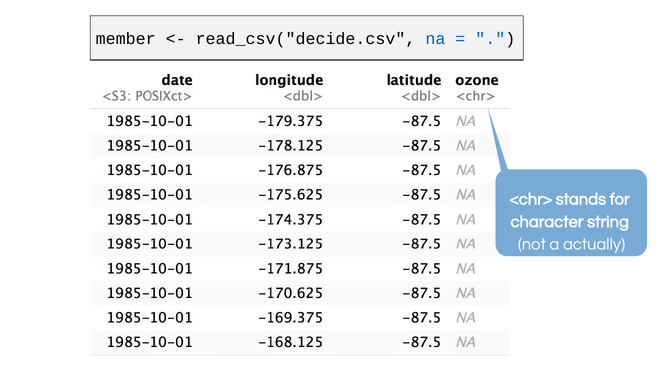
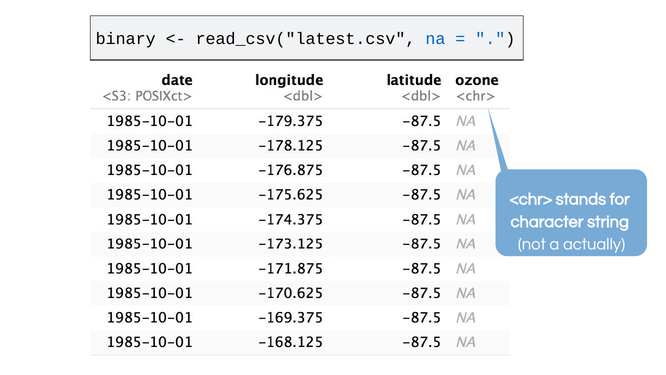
member: member -> binary (126, 39)
read_csv("decide.csv: read_csv("decide.csv -> read_csv("latest.csv (306, 39)
